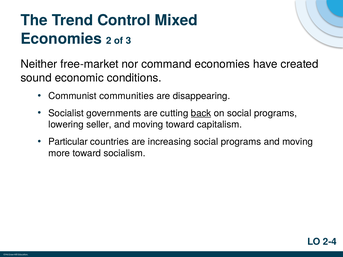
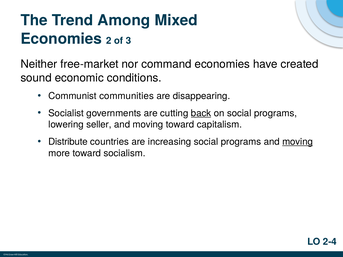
Control: Control -> Among (124, 20)
Particular: Particular -> Distribute (68, 142)
moving underline: none -> present (298, 142)
